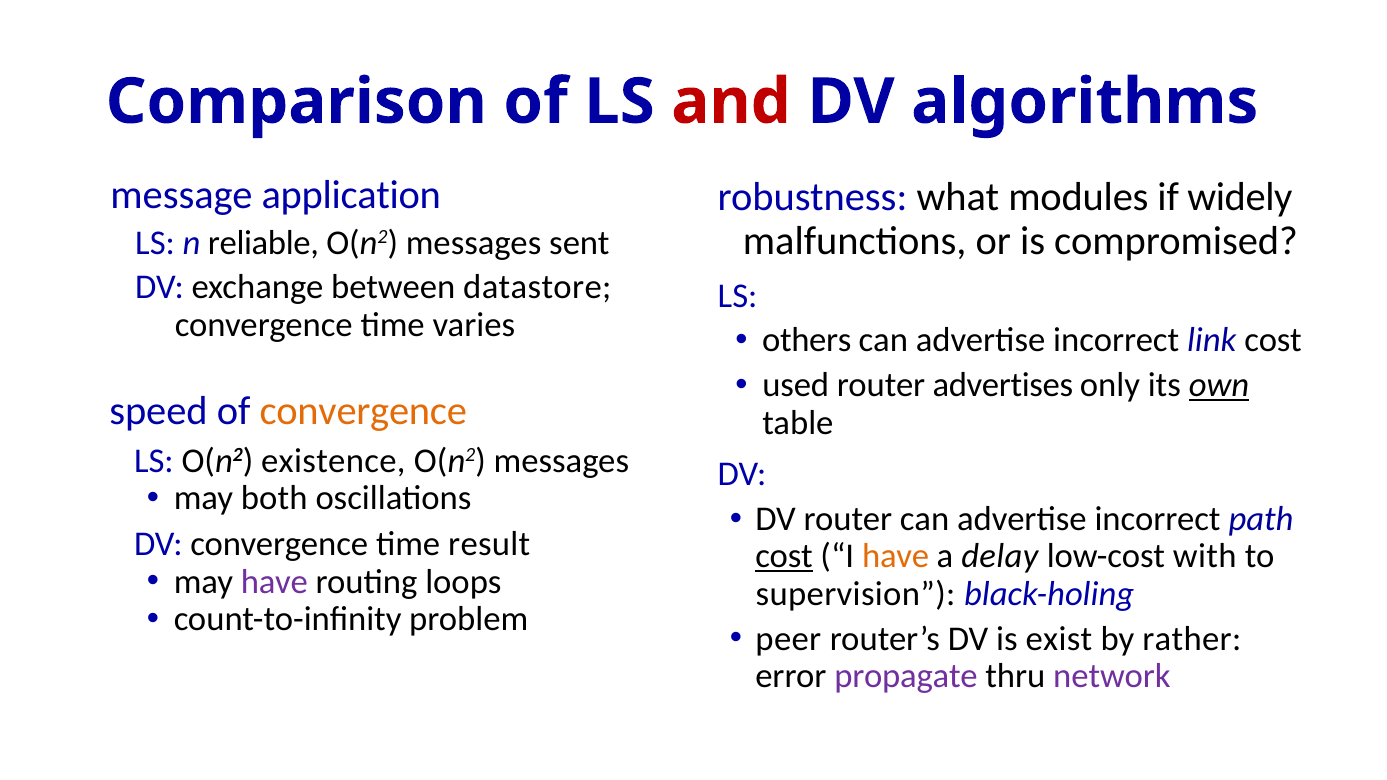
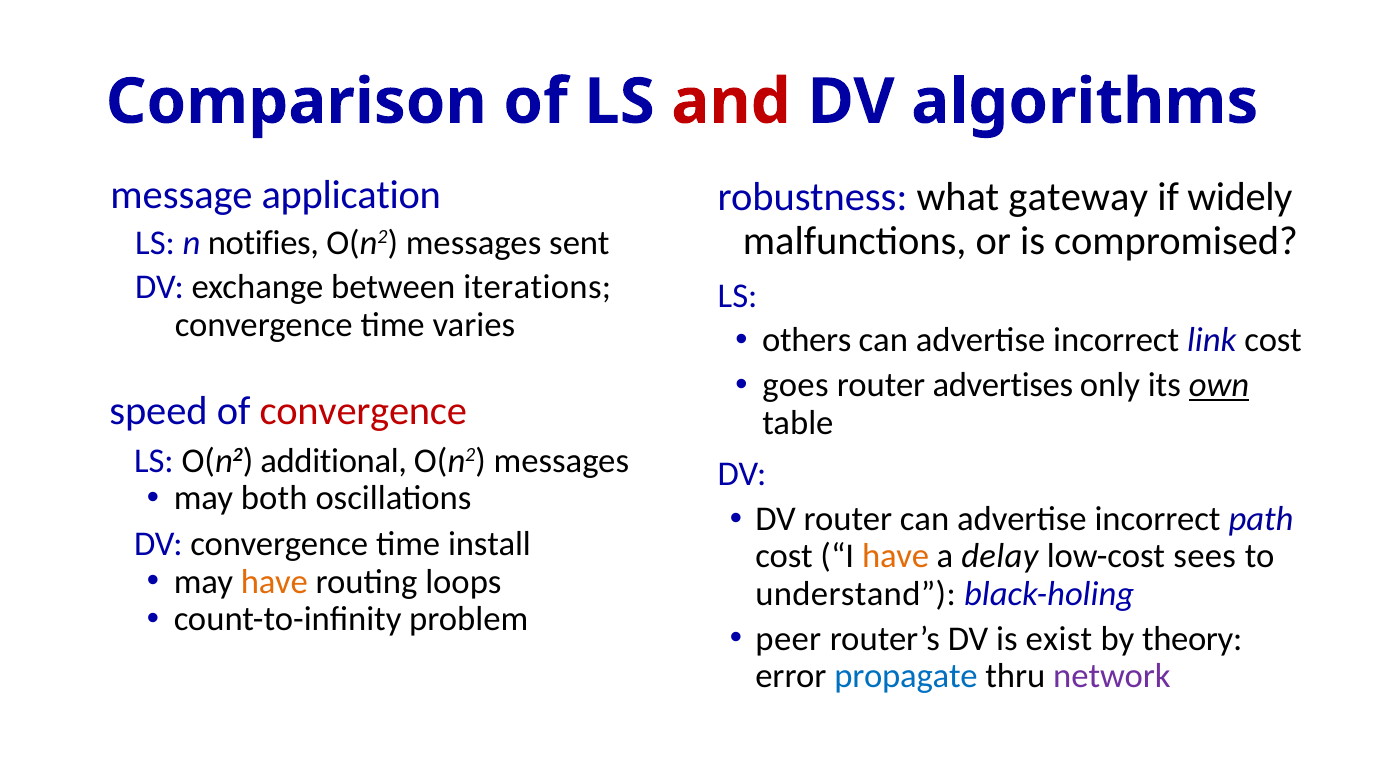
modules: modules -> gateway (1078, 197)
reliable: reliable -> notifies (263, 243)
datastore: datastore -> iterations (537, 287)
used: used -> goes (795, 385)
convergence colour: orange -> red (363, 411)
existence: existence -> additional (334, 461)
result: result -> install (489, 544)
cost underline: present -> none (784, 557)
with: with -> sees (1205, 557)
have colour: purple -> orange (274, 582)
supervision: supervision -> understand (856, 594)
rather: rather -> theory (1192, 639)
propagate colour: purple -> blue (906, 676)
